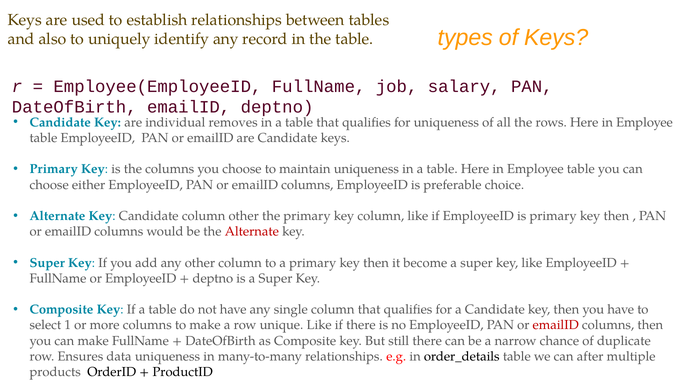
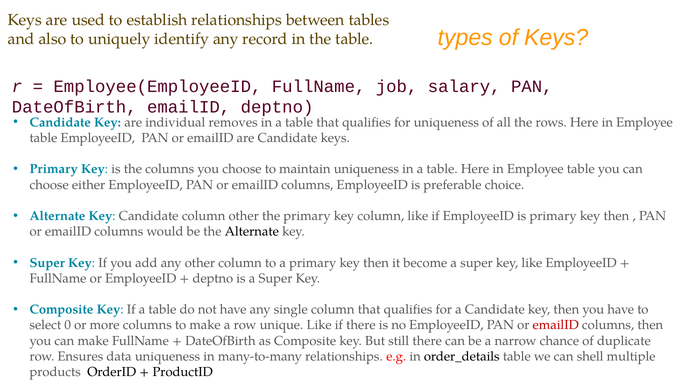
Alternate colour: red -> black (252, 231)
1: 1 -> 0 (68, 325)
after: after -> shell (590, 356)
